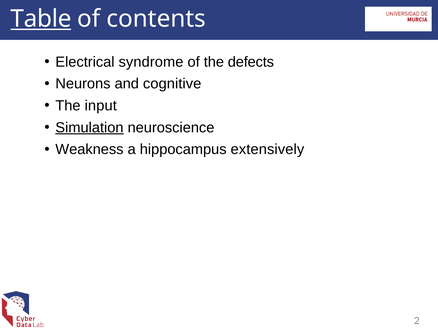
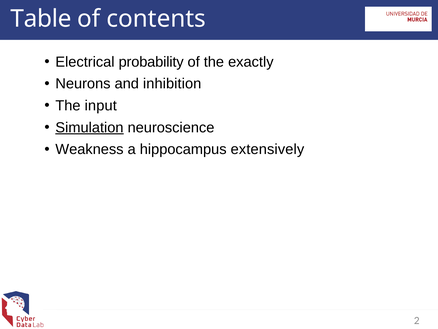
Table underline: present -> none (41, 19)
syndrome: syndrome -> probability (151, 62)
defects: defects -> exactly (251, 62)
cognitive: cognitive -> inhibition (172, 84)
